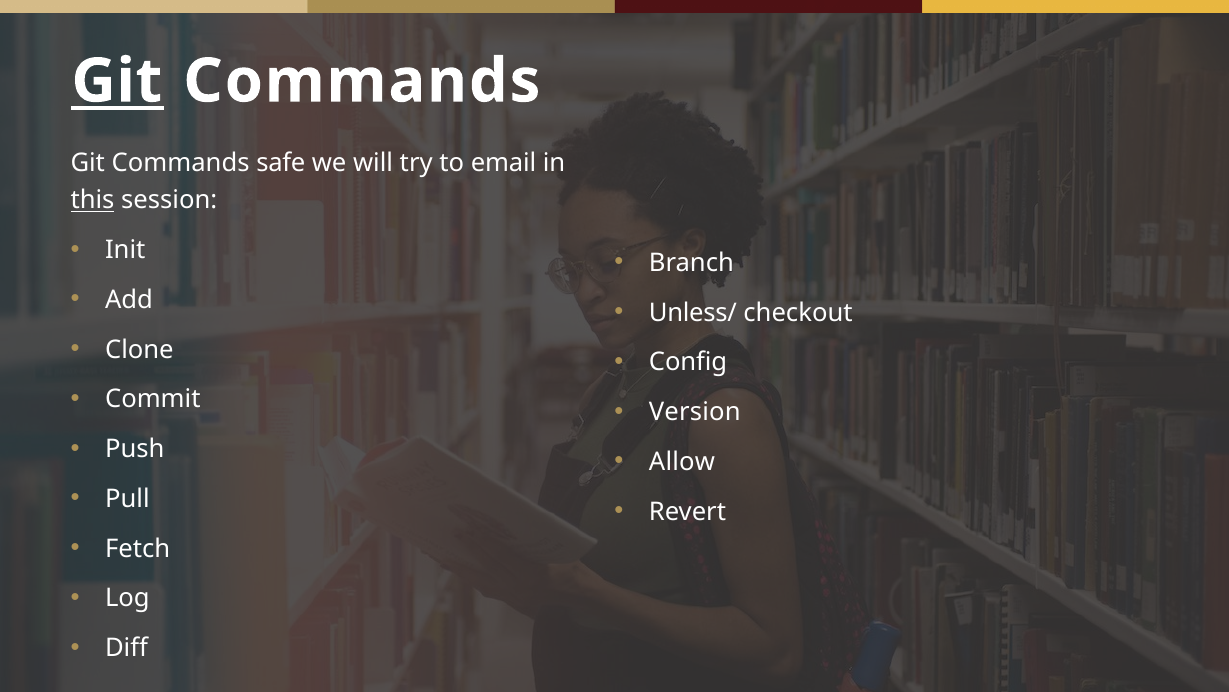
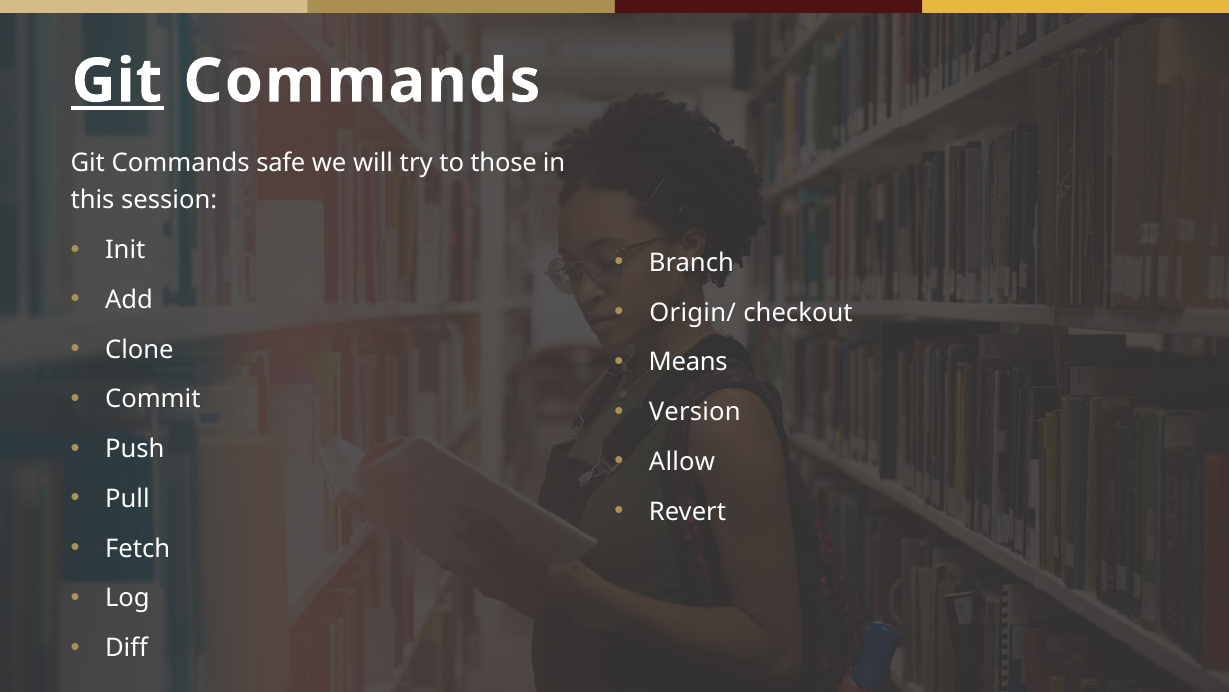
email: email -> those (504, 163)
this underline: present -> none (92, 200)
Unless/: Unless/ -> Origin/ (693, 312)
Config: Config -> Means (688, 362)
